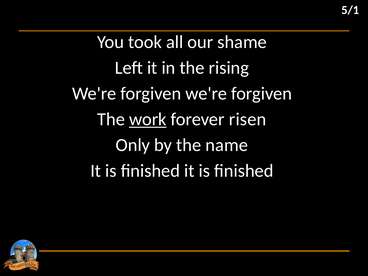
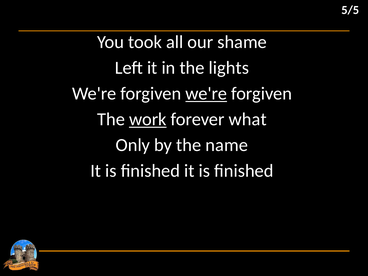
5/1: 5/1 -> 5/5 (350, 10)
rising: rising -> lights (229, 68)
we're underline: none -> present (206, 94)
risen: risen -> what (248, 119)
